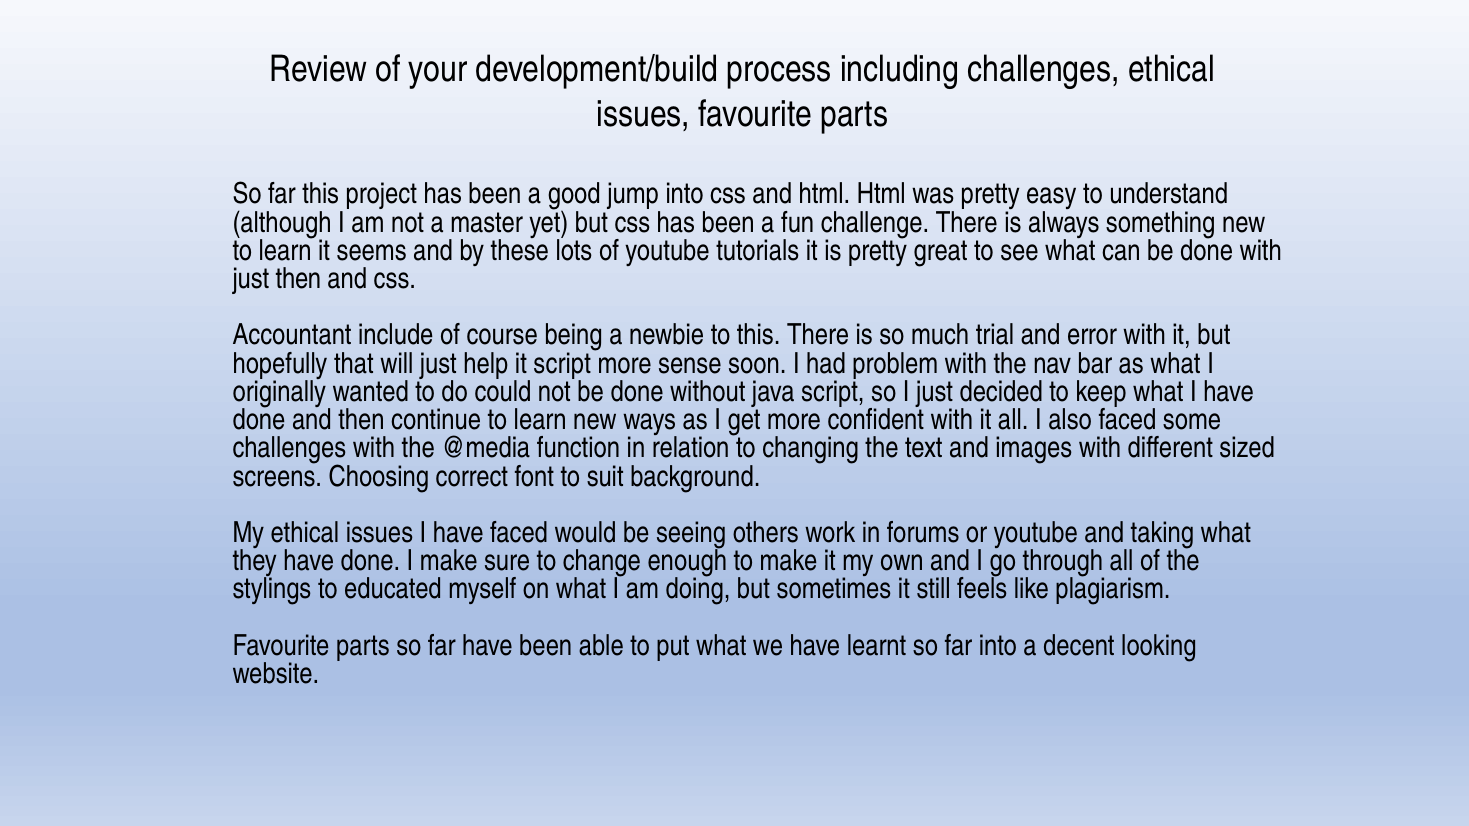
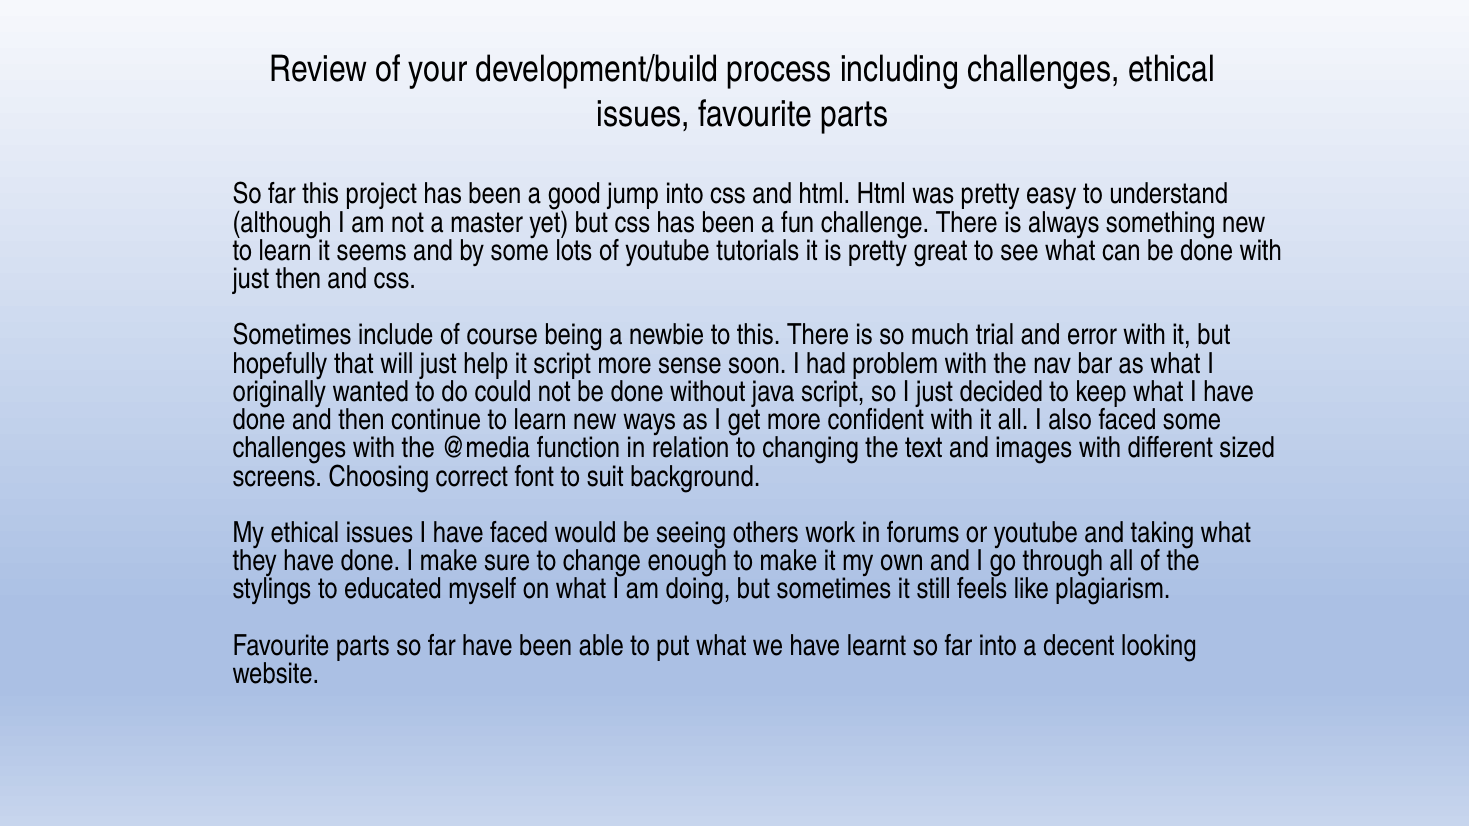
by these: these -> some (520, 251)
Accountant: Accountant -> Sometimes (292, 335)
